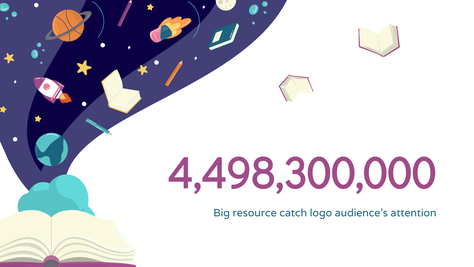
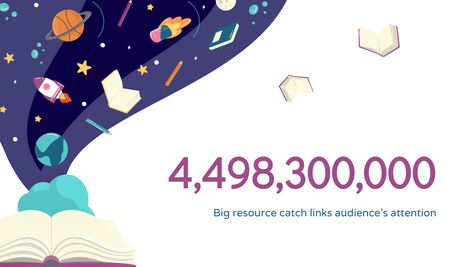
logo: logo -> links (321, 213)
